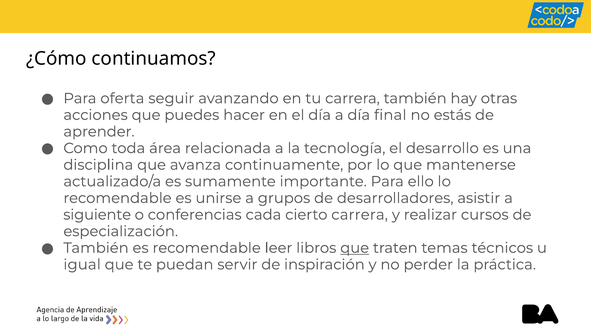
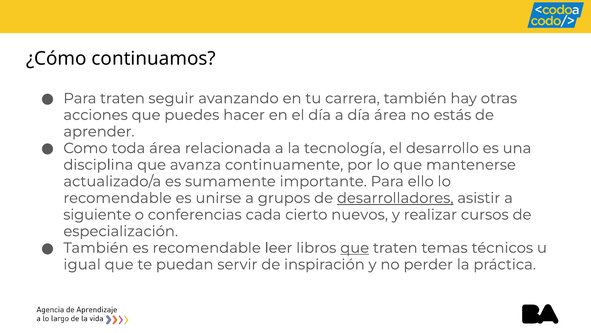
Para oferta: oferta -> traten (122, 98)
día final: final -> área (390, 115)
desarrolladores underline: none -> present (395, 198)
cierto carrera: carrera -> nuevos (360, 214)
